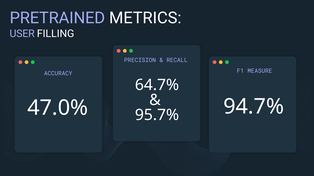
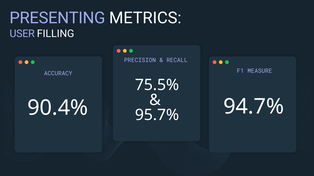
PRETRAINED: PRETRAINED -> PRESENTING (57, 18)
64.7%: 64.7% -> 75.5% (157, 85)
47.0%: 47.0% -> 90.4% (58, 108)
